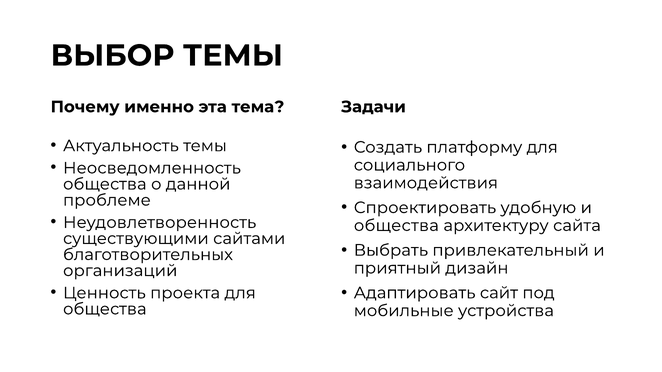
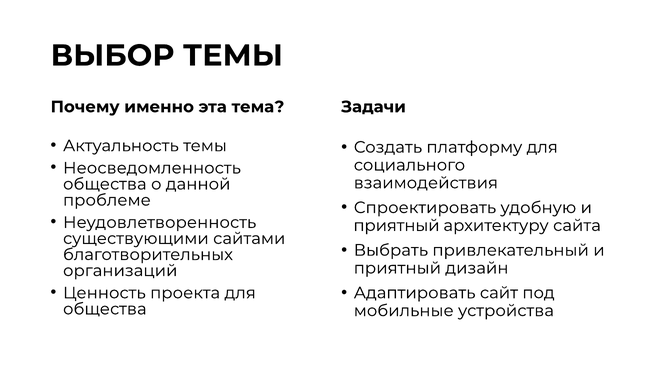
общества: общества -> приятный (396, 226)
